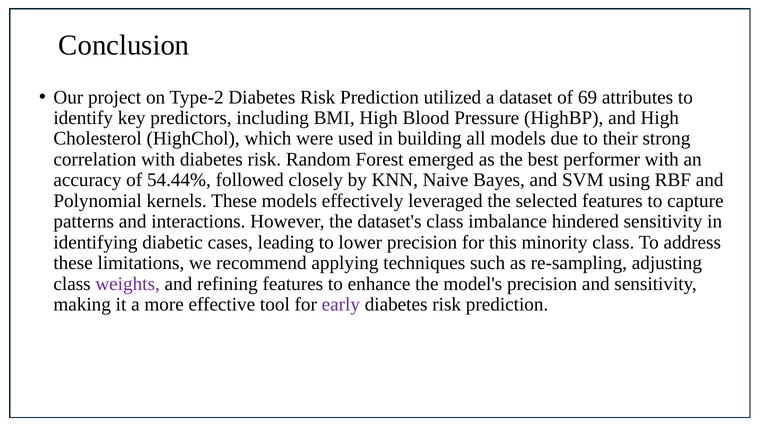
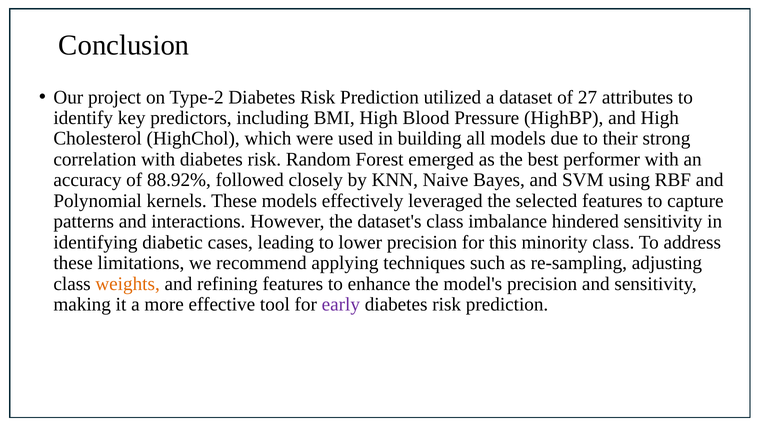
69: 69 -> 27 (588, 97)
54.44%: 54.44% -> 88.92% (179, 180)
weights colour: purple -> orange (128, 283)
